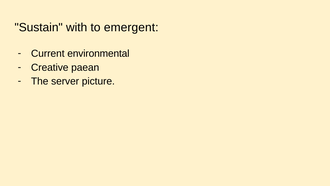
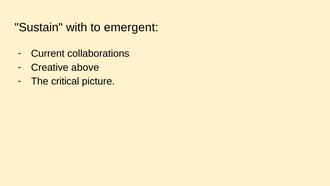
environmental: environmental -> collaborations (98, 53)
paean: paean -> above (85, 67)
server: server -> critical (65, 81)
